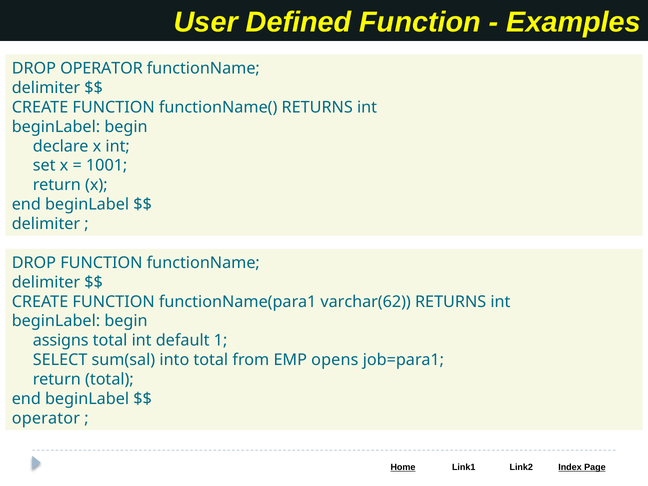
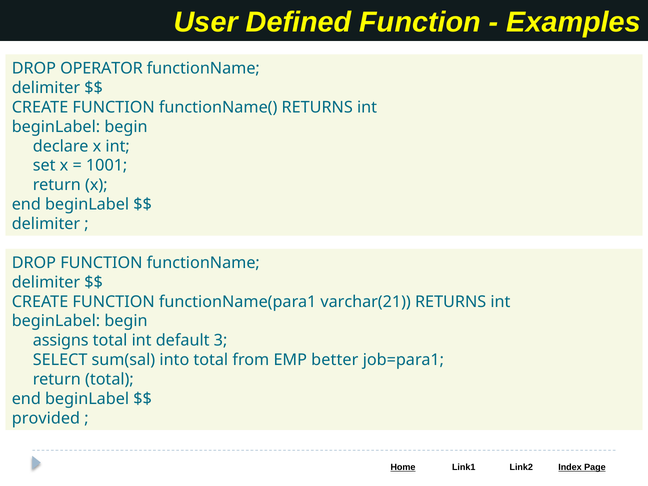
varchar(62: varchar(62 -> varchar(21 (366, 302)
1: 1 -> 3 (221, 341)
opens: opens -> better (335, 360)
operator: operator -> provided (46, 418)
